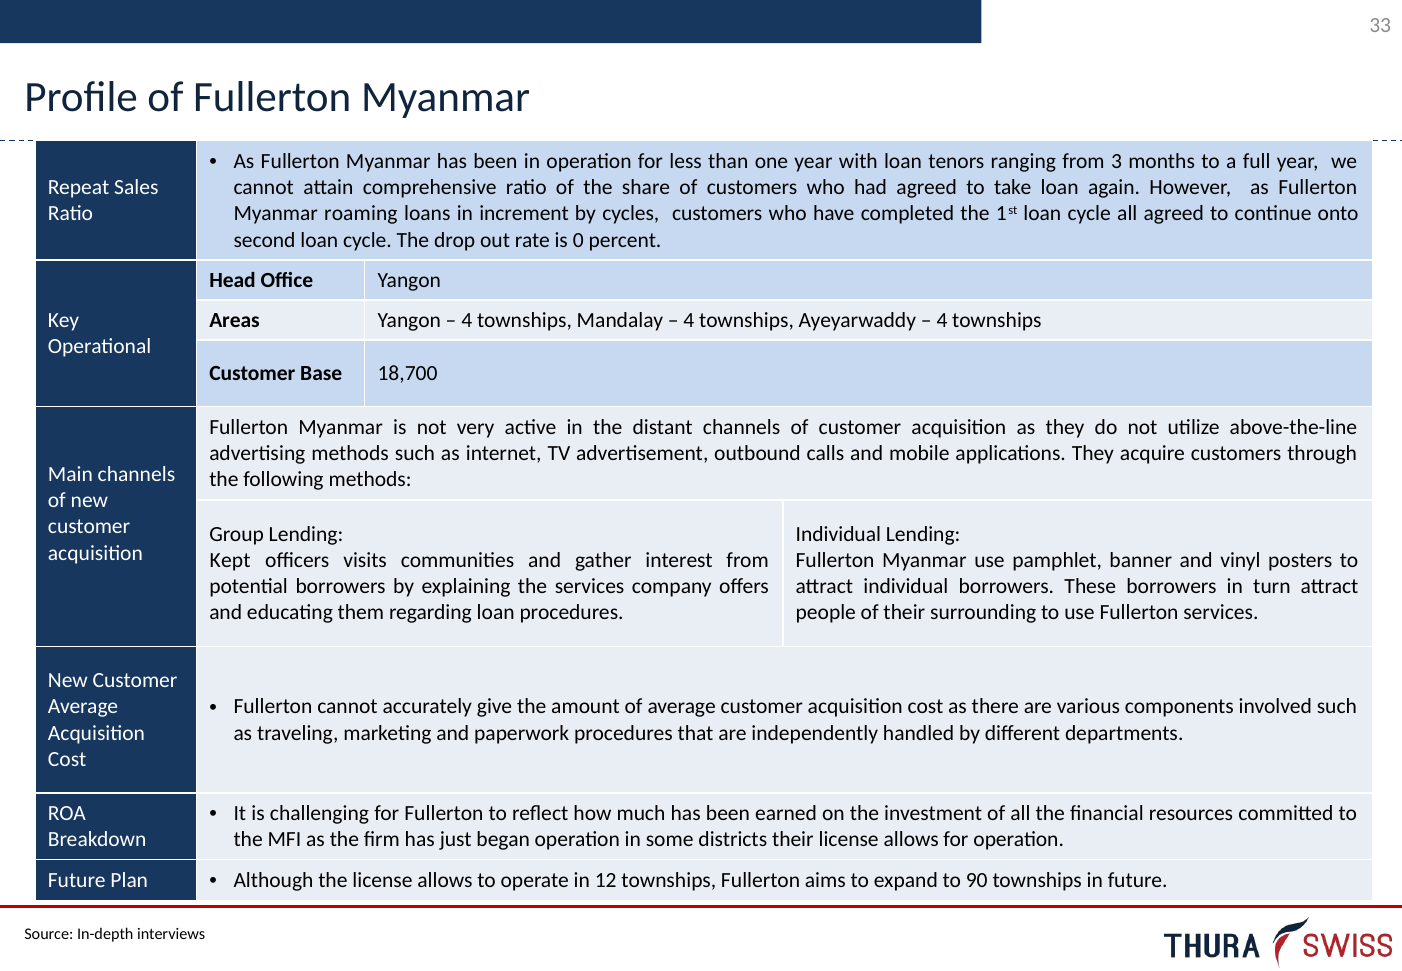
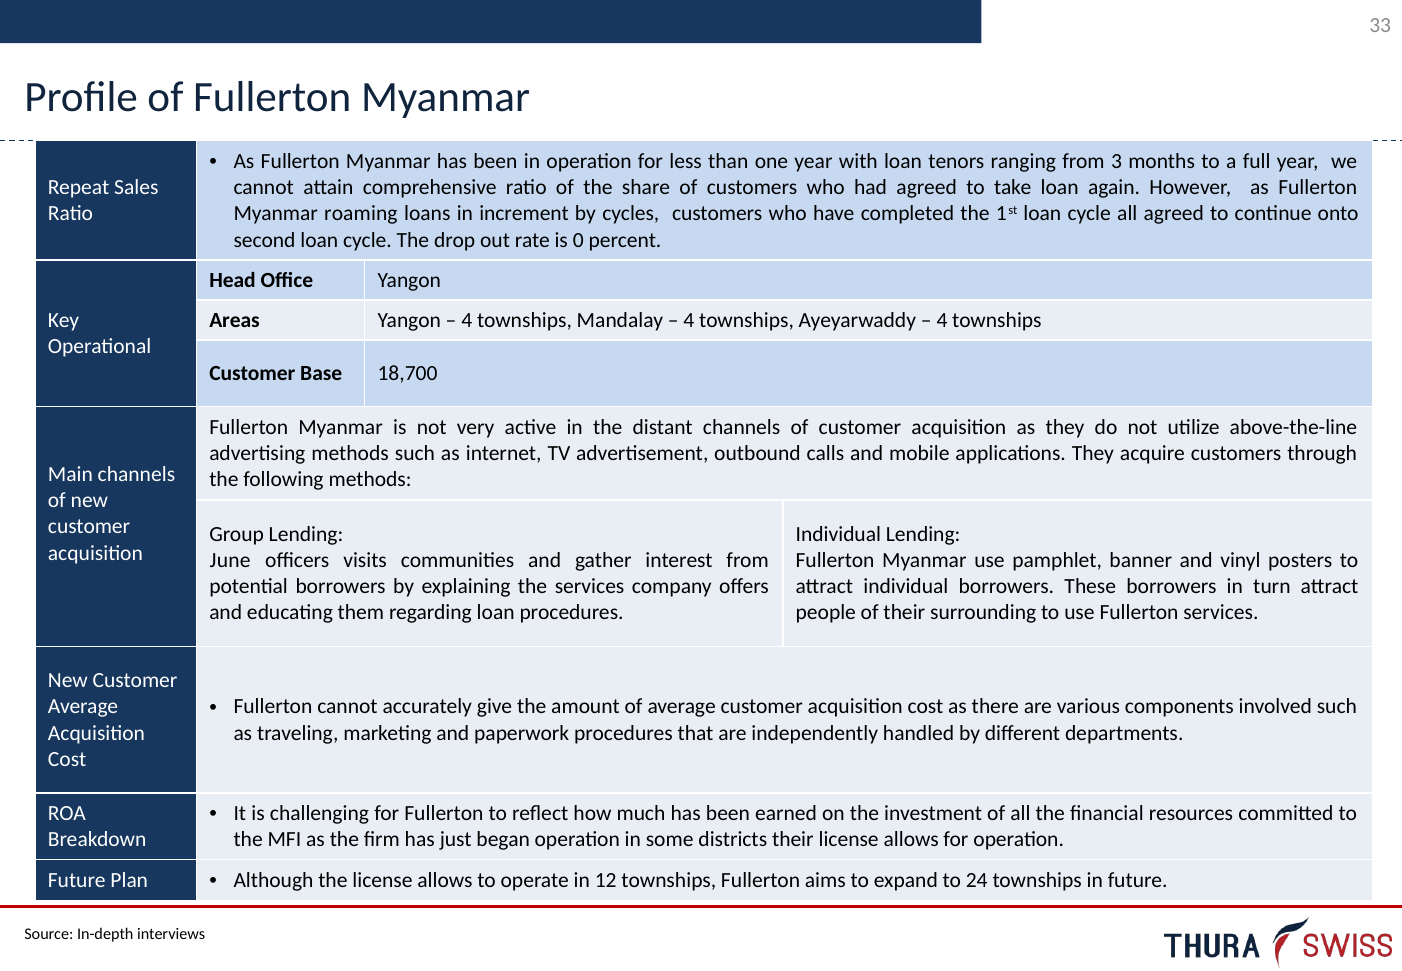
Kept: Kept -> June (230, 560)
90: 90 -> 24 (977, 880)
